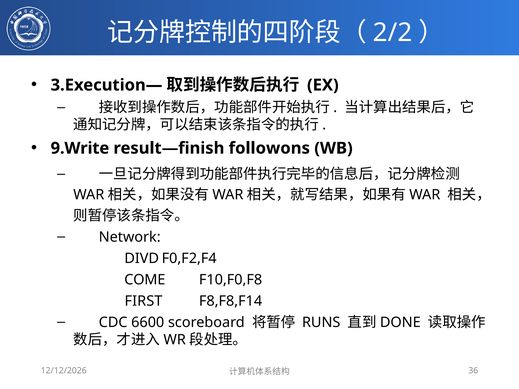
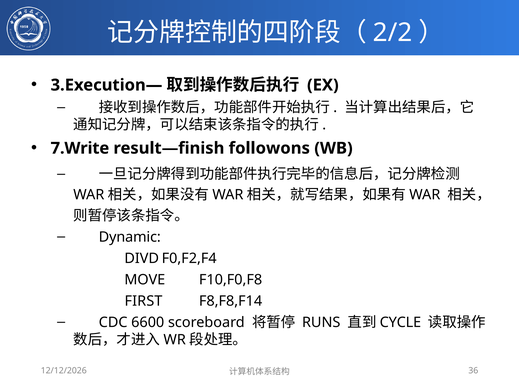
9.Write: 9.Write -> 7.Write (80, 148)
Network: Network -> Dynamic (130, 237)
COME: COME -> MOVE (145, 280)
DONE: DONE -> CYCLE (400, 323)
